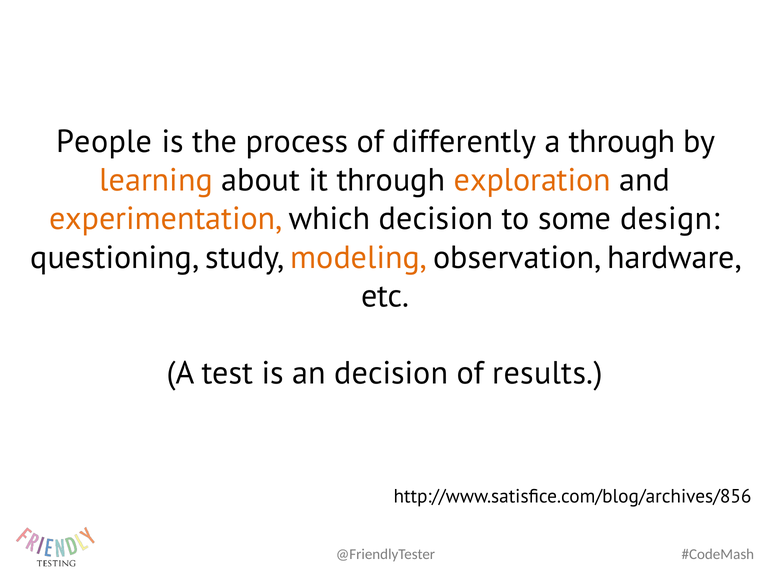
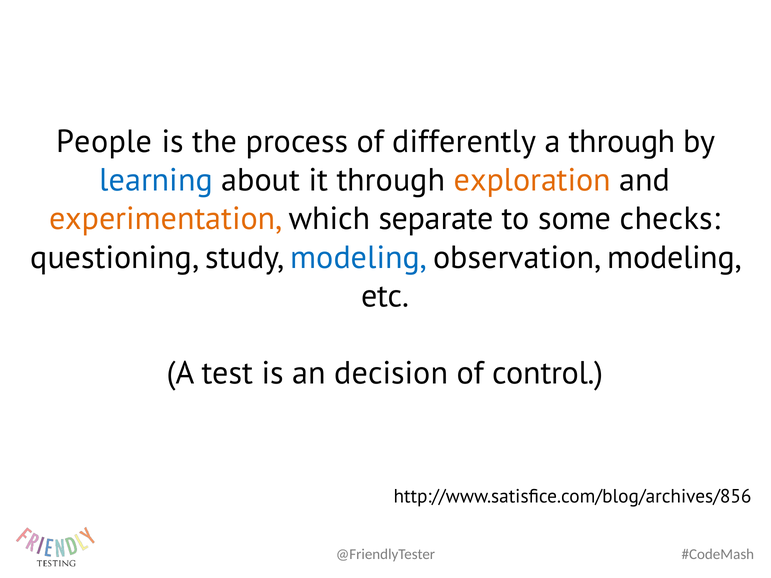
learning colour: orange -> blue (156, 180)
which decision: decision -> separate (436, 219)
design: design -> checks (670, 219)
modeling colour: orange -> blue (359, 258)
observation hardware: hardware -> modeling (675, 258)
results: results -> control (548, 373)
